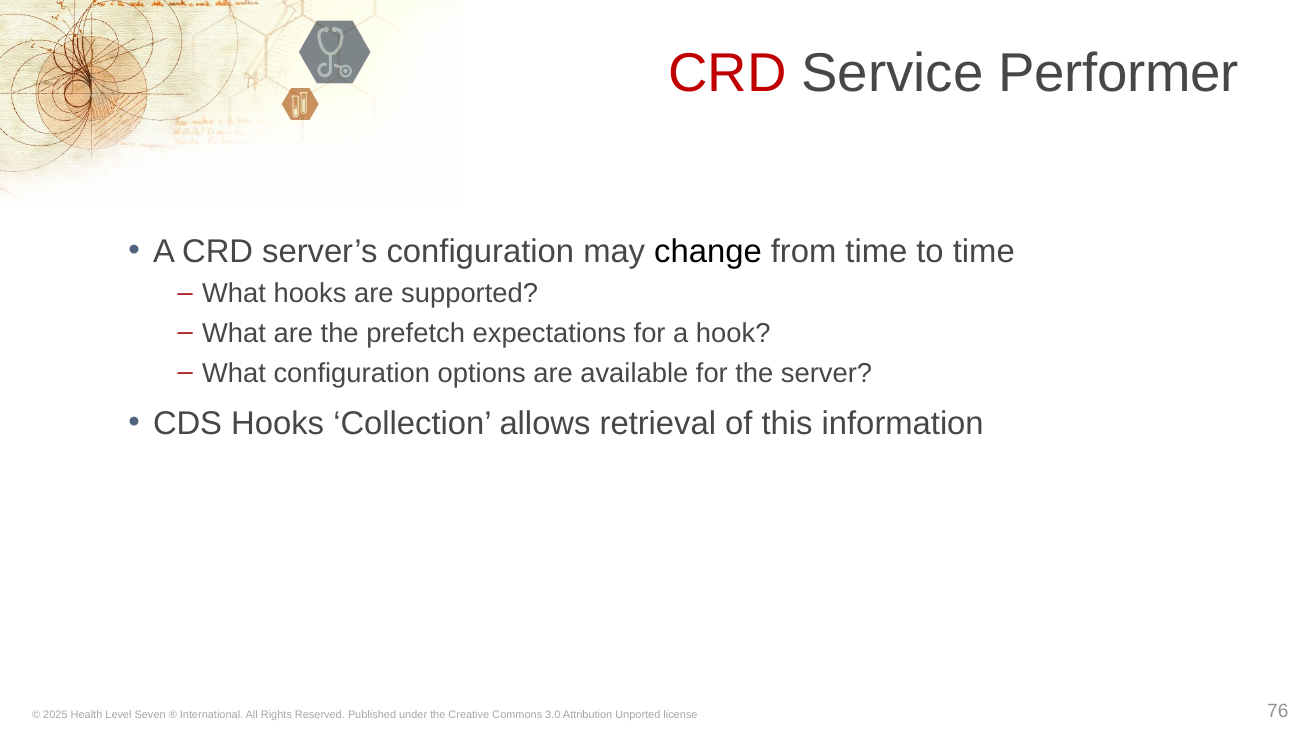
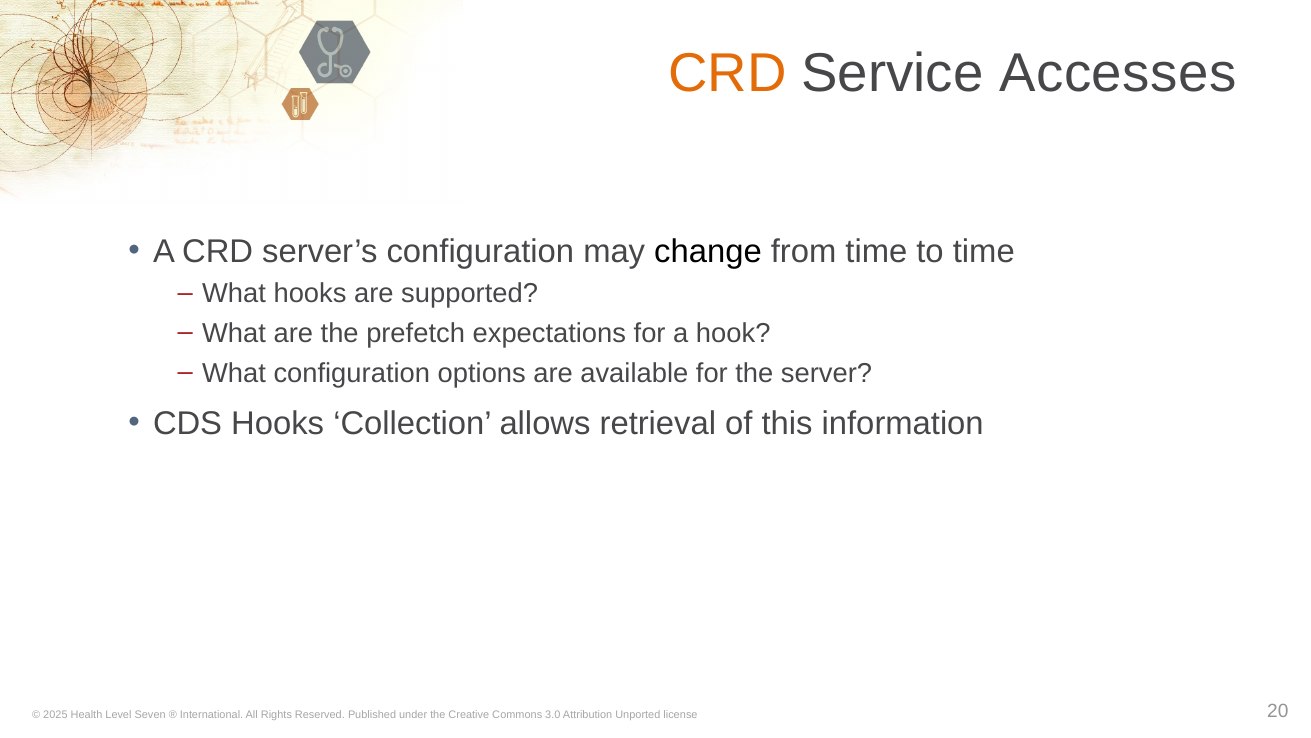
CRD colour: red -> orange (727, 73)
Performer: Performer -> Accesses (1118, 73)
76: 76 -> 20 (1278, 711)
